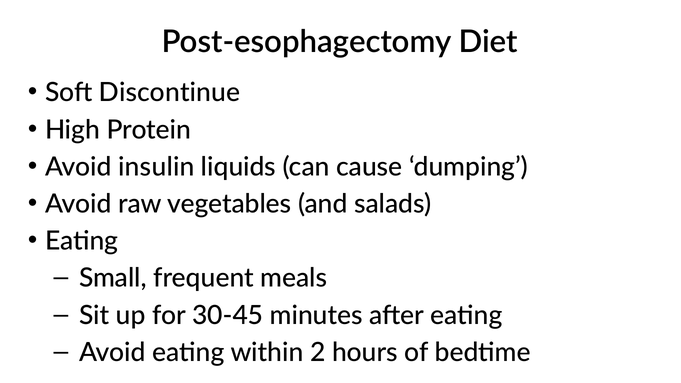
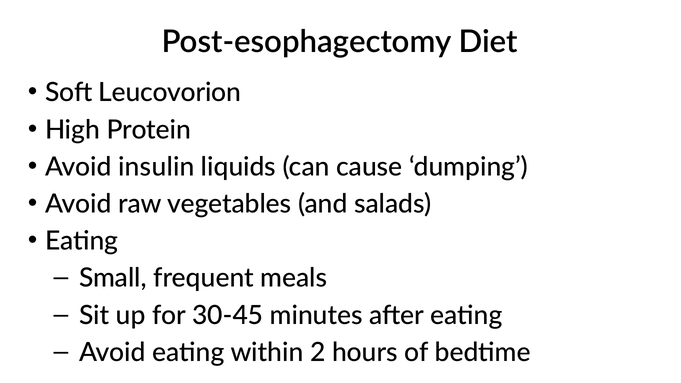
Discontinue: Discontinue -> Leucovorion (170, 93)
